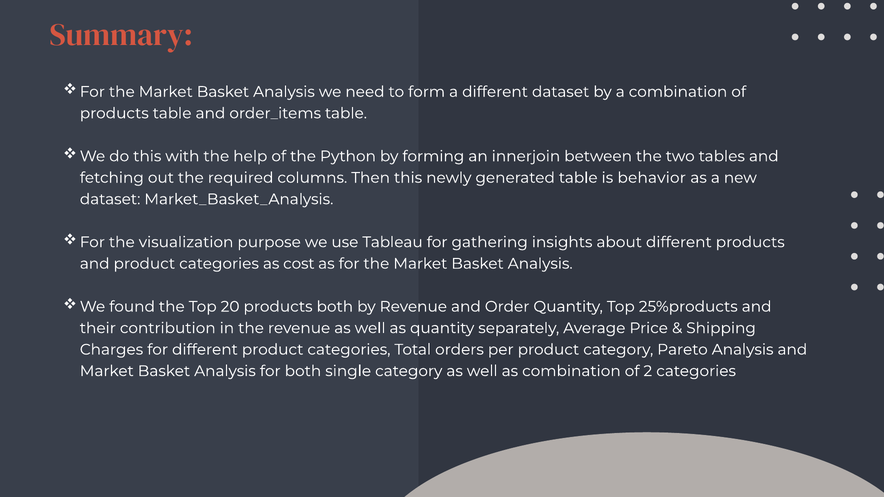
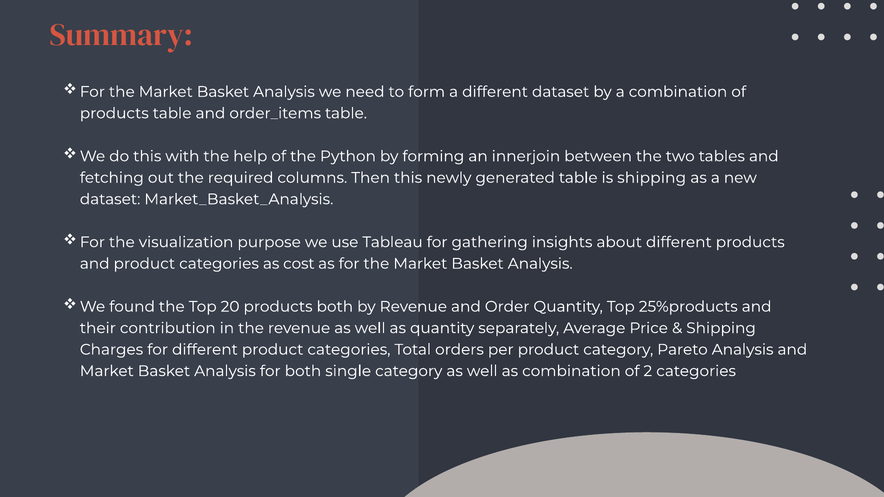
is behavior: behavior -> shipping (652, 178)
